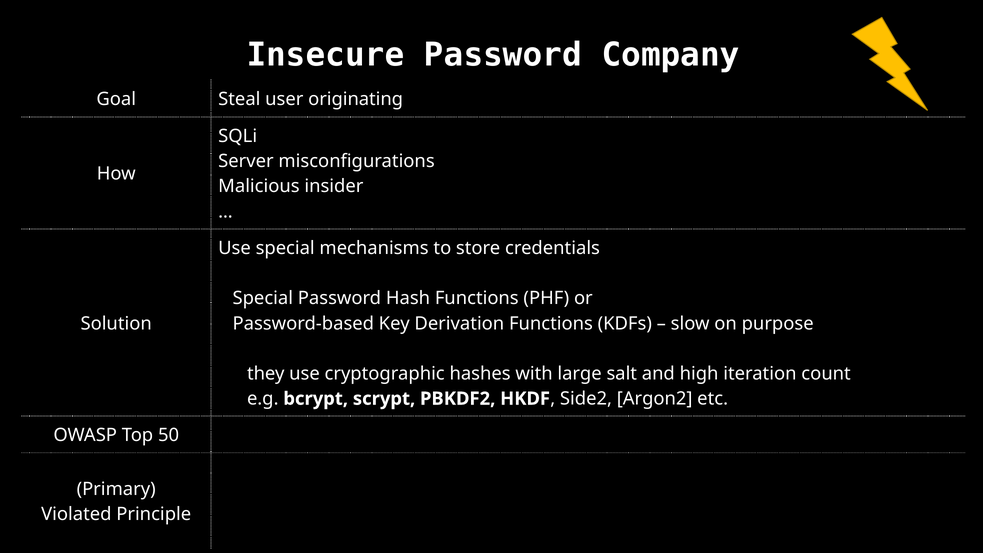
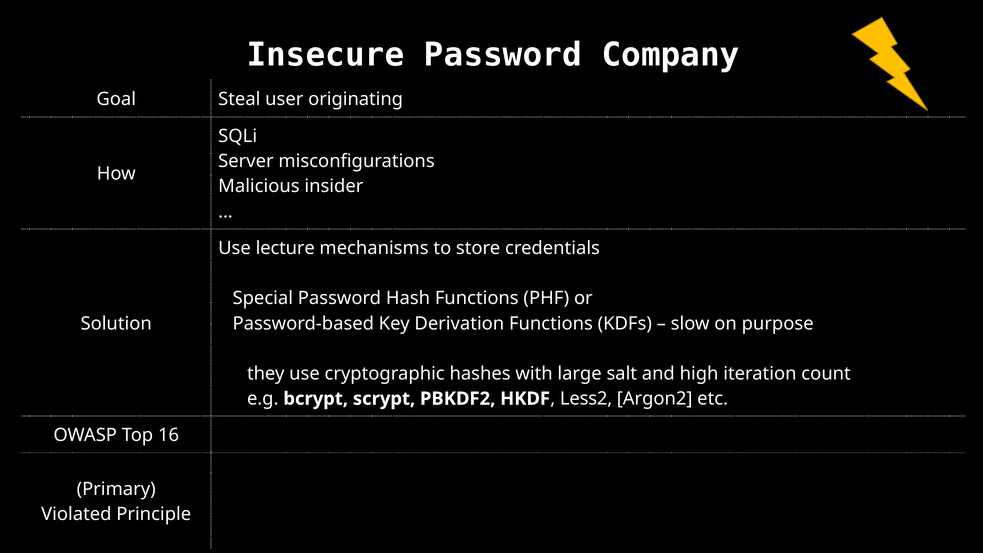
Use special: special -> lecture (285, 248)
Side2: Side2 -> Less2 (586, 399)
50: 50 -> 16 (169, 435)
